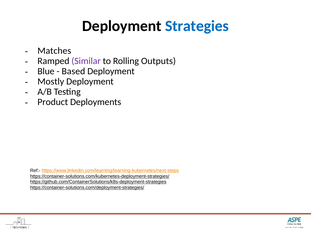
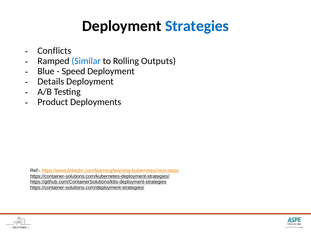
Matches: Matches -> Conflicts (54, 51)
Similar colour: purple -> blue (86, 61)
Based: Based -> Speed (73, 71)
Mostly: Mostly -> Details (51, 81)
